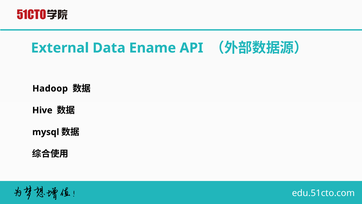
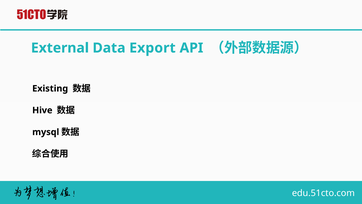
Ename: Ename -> Export (152, 48)
Hadoop: Hadoop -> Existing (50, 88)
